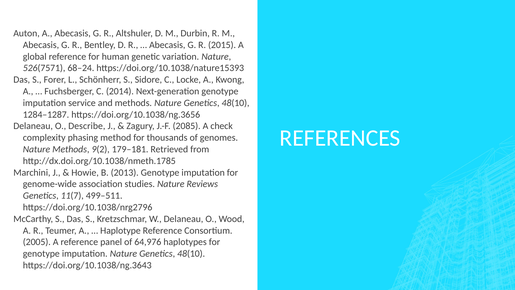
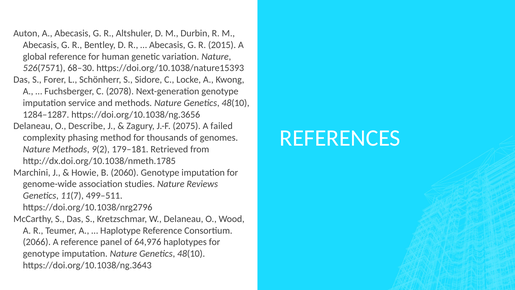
68–24: 68–24 -> 68–30 (81, 68)
2014: 2014 -> 2078 (120, 91)
2085: 2085 -> 2075 (187, 126)
check: check -> failed (222, 126)
2013: 2013 -> 2060 (125, 172)
2005: 2005 -> 2066 (37, 242)
